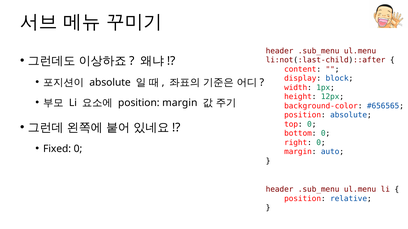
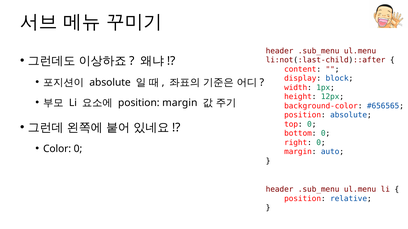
Fixed: Fixed -> Color (57, 149)
